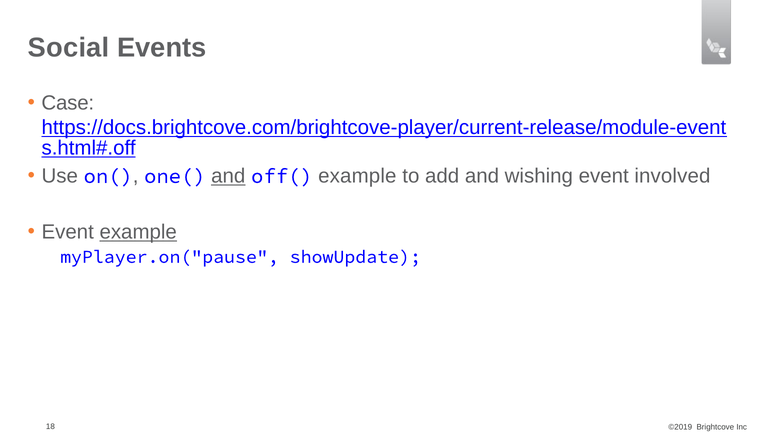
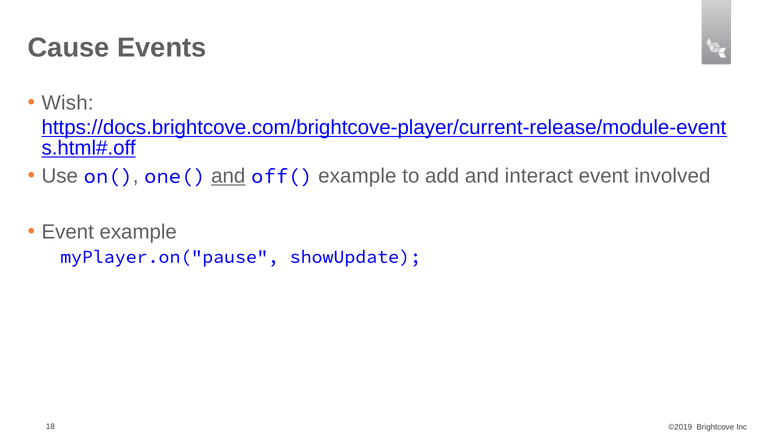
Social: Social -> Cause (69, 48)
Case: Case -> Wish (68, 103)
wishing: wishing -> interact (539, 176)
example underline: present -> none (138, 232)
